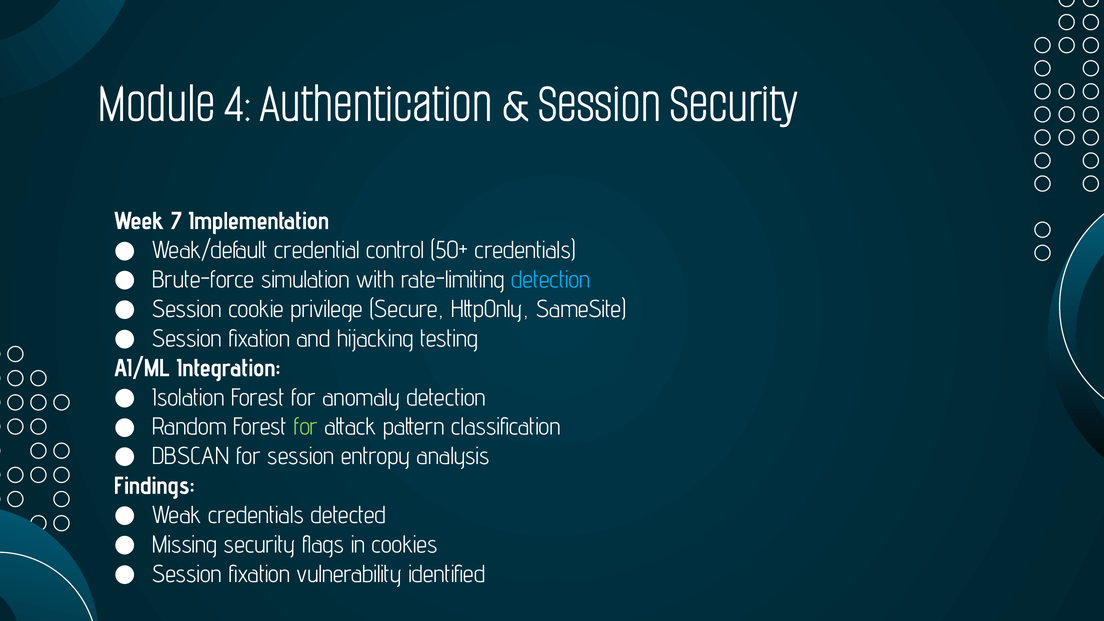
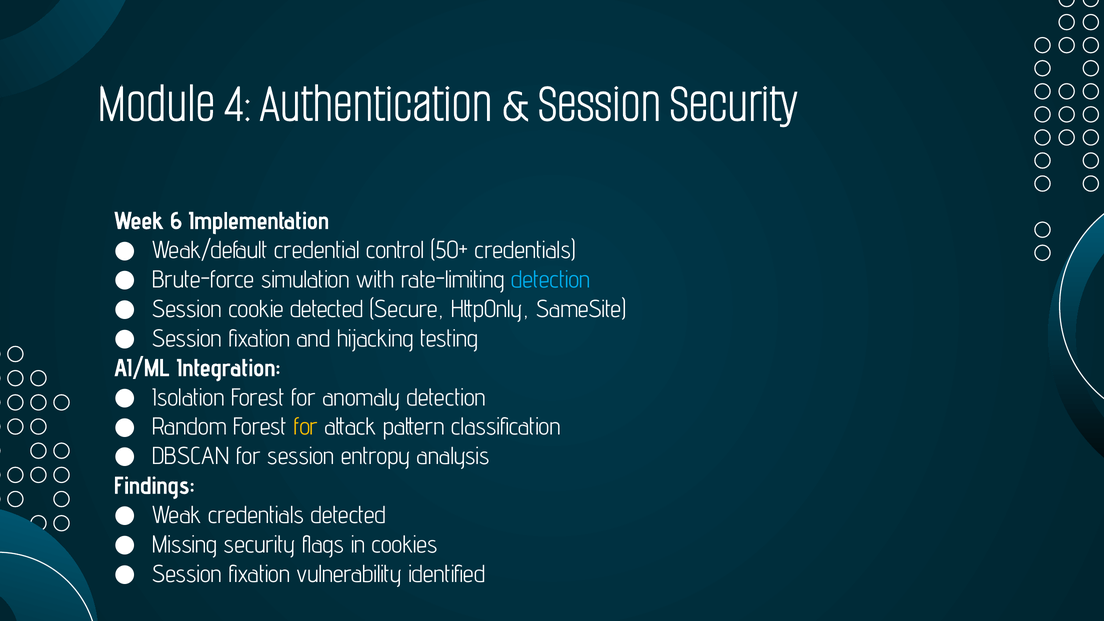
7: 7 -> 6 (176, 221)
cookie privilege: privilege -> detected (327, 309)
for colour: light green -> yellow (306, 427)
